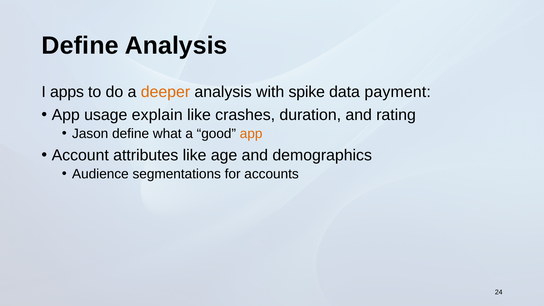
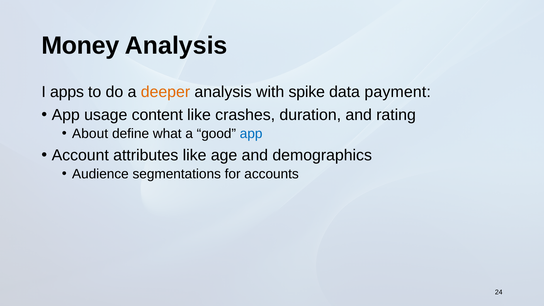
Define: Define -> Money (80, 46)
explain: explain -> content (157, 115)
Jason: Jason -> About (90, 134)
app colour: orange -> blue (251, 134)
